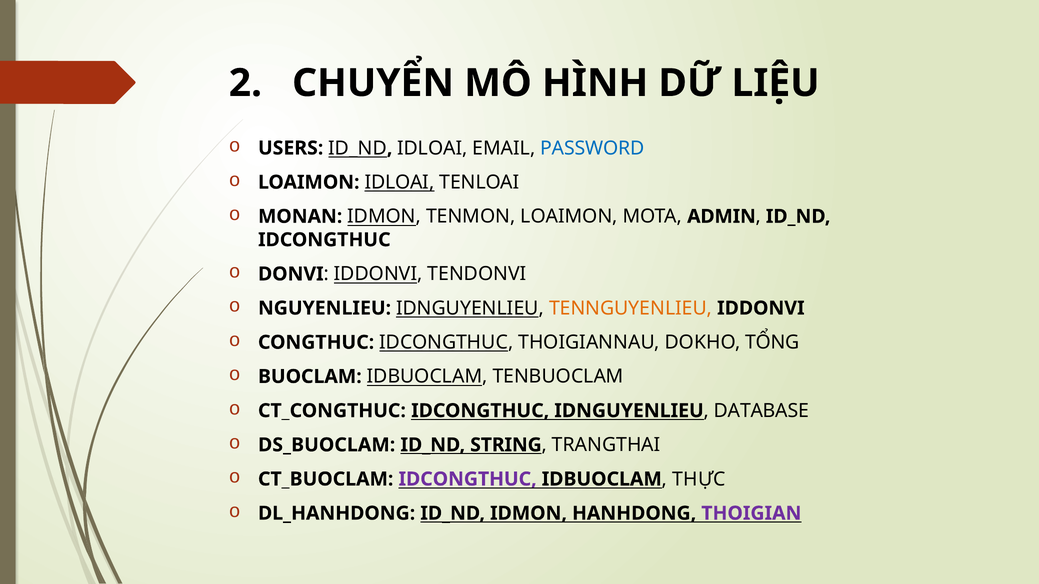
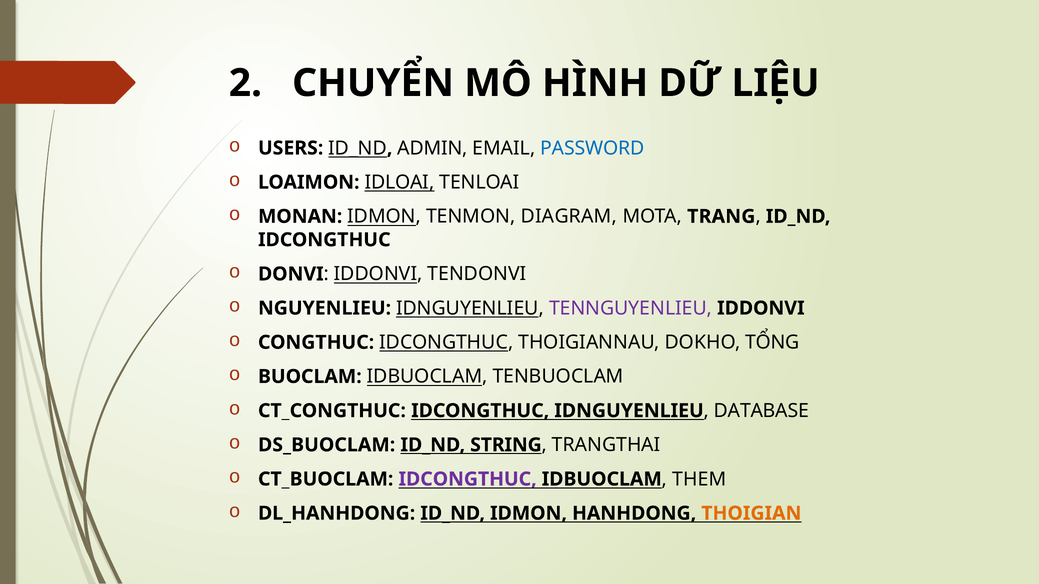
IDLOAI: IDLOAI -> ADMIN (432, 148)
TENMON LOAIMON: LOAIMON -> DIAGRAM (569, 217)
ADMIN: ADMIN -> TRANG (721, 217)
TENNGUYENLIEU colour: orange -> purple (631, 308)
THỰC: THỰC -> THEM (699, 479)
THOIGIAN colour: purple -> orange (751, 514)
